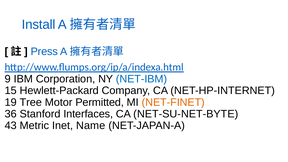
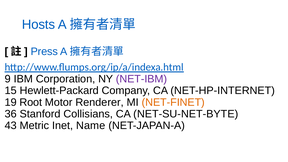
Install: Install -> Hosts (39, 24)
NET-IBM colour: blue -> purple (141, 79)
Tree: Tree -> Root (31, 102)
Permitted: Permitted -> Renderer (100, 102)
Interfaces: Interfaces -> Collisians (88, 114)
